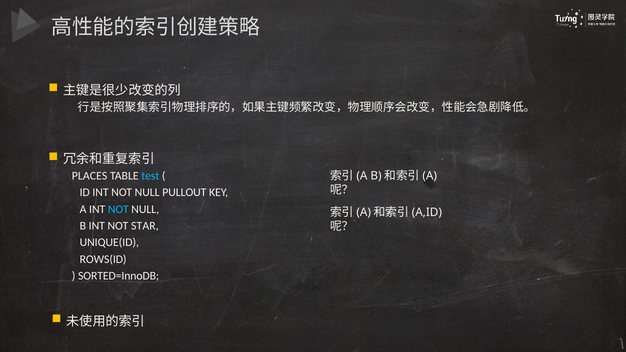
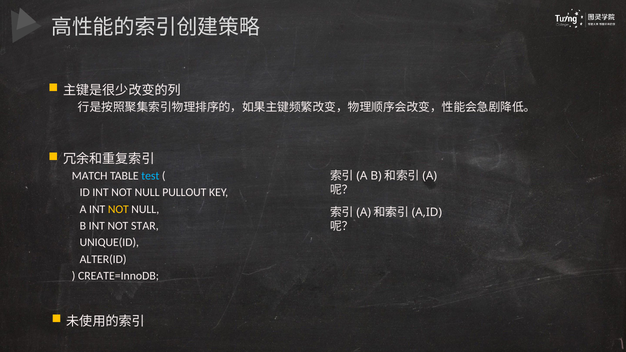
PLACES: PLACES -> MATCH (90, 176)
NOT colour: light blue -> yellow (118, 209)
ROWS(ID: ROWS(ID -> ALTER(ID (103, 259)
SORTED=InnoDB: SORTED=InnoDB -> CREATE=InnoDB (119, 276)
